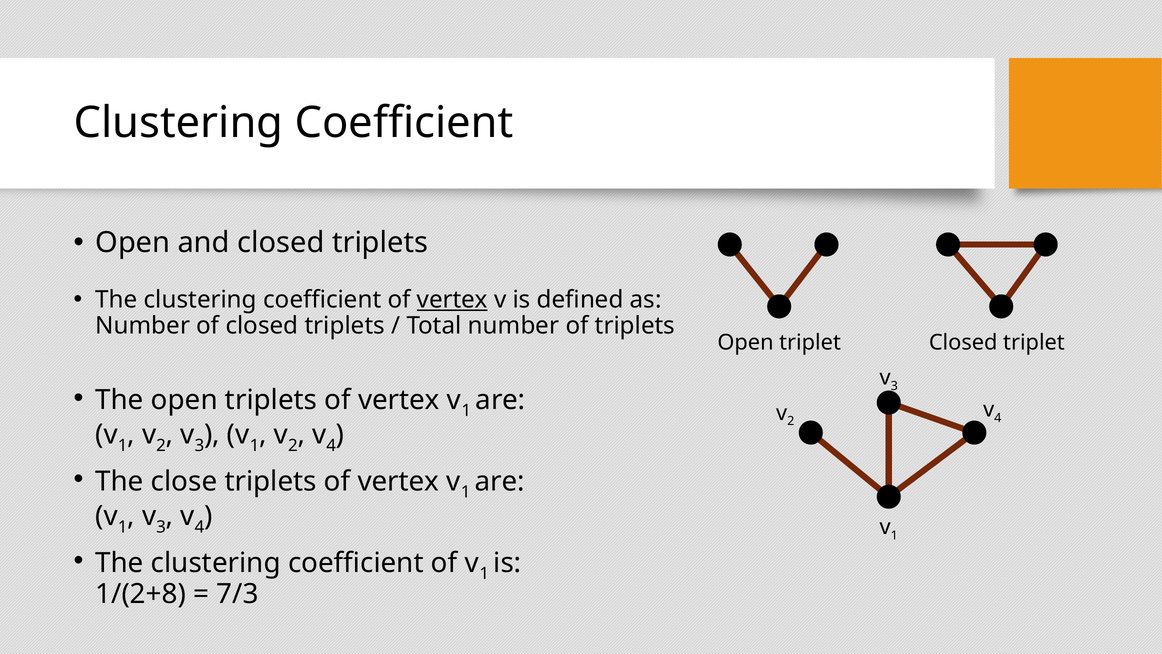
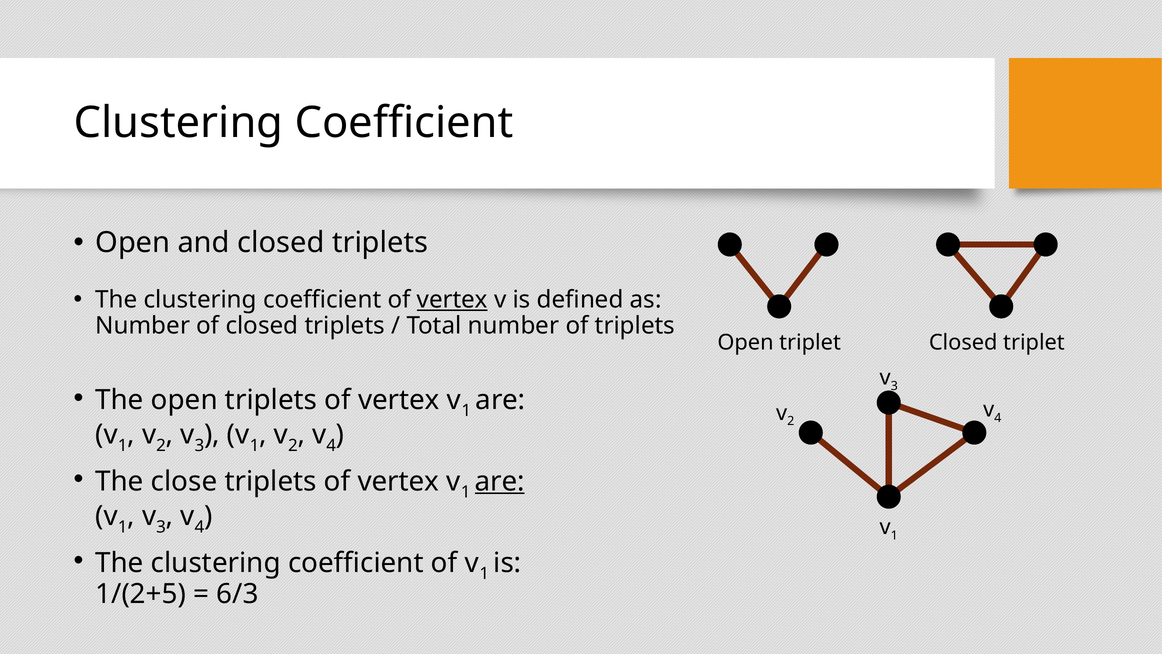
are underline: none -> present (500, 481)
1/(2+8: 1/(2+8 -> 1/(2+5 (141, 594)
7/3: 7/3 -> 6/3 (237, 594)
